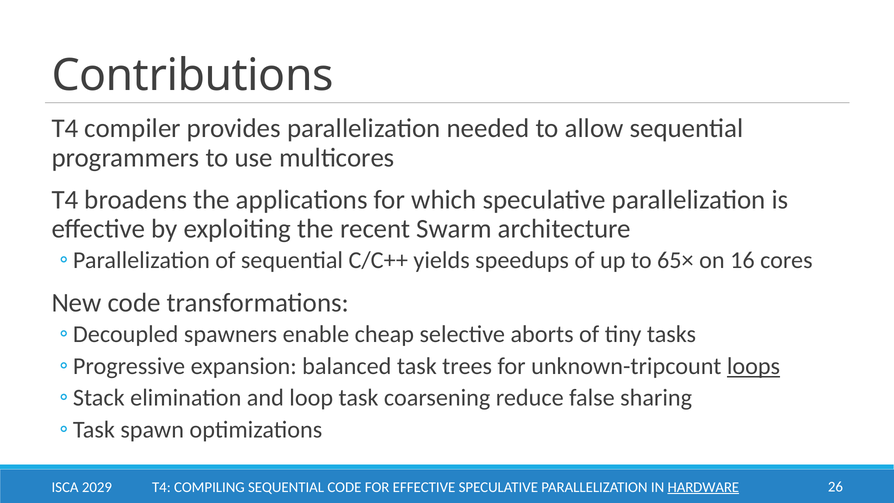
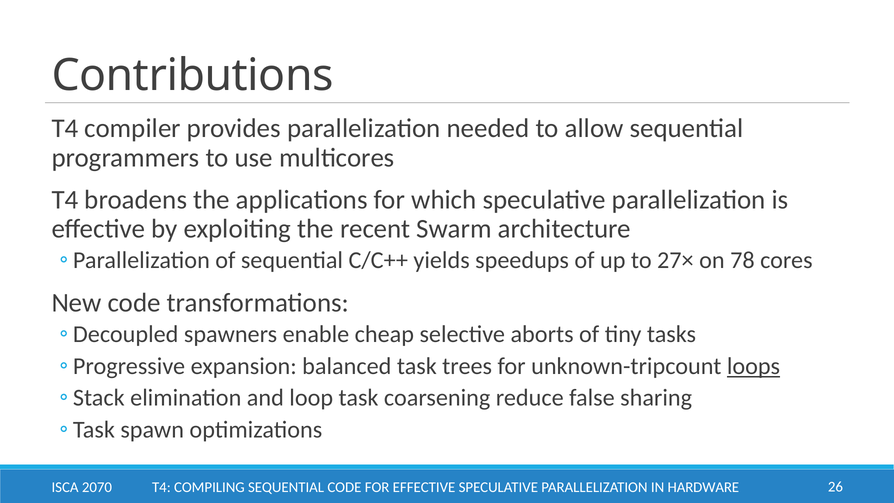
65×: 65× -> 27× (675, 260)
16: 16 -> 78 (742, 260)
2029: 2029 -> 2070 (97, 487)
HARDWARE underline: present -> none (703, 487)
